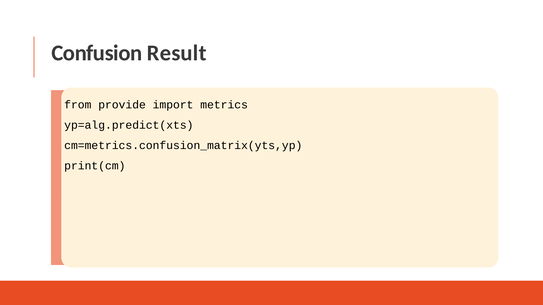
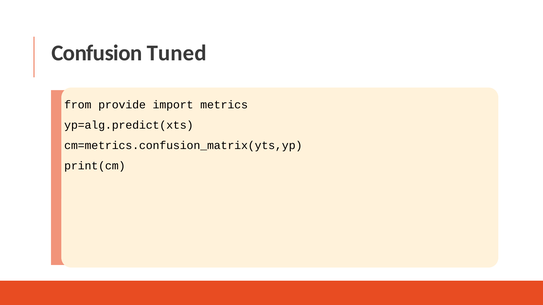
Result: Result -> Tuned (177, 53)
